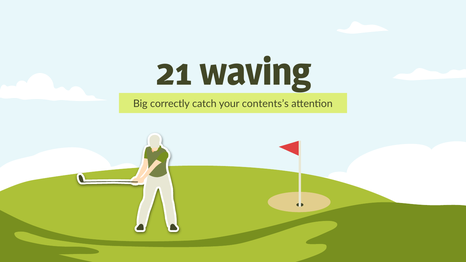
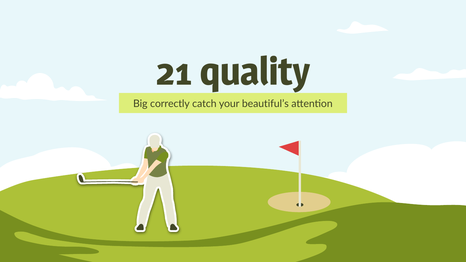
waving: waving -> quality (255, 72)
contents’s: contents’s -> beautiful’s (265, 104)
